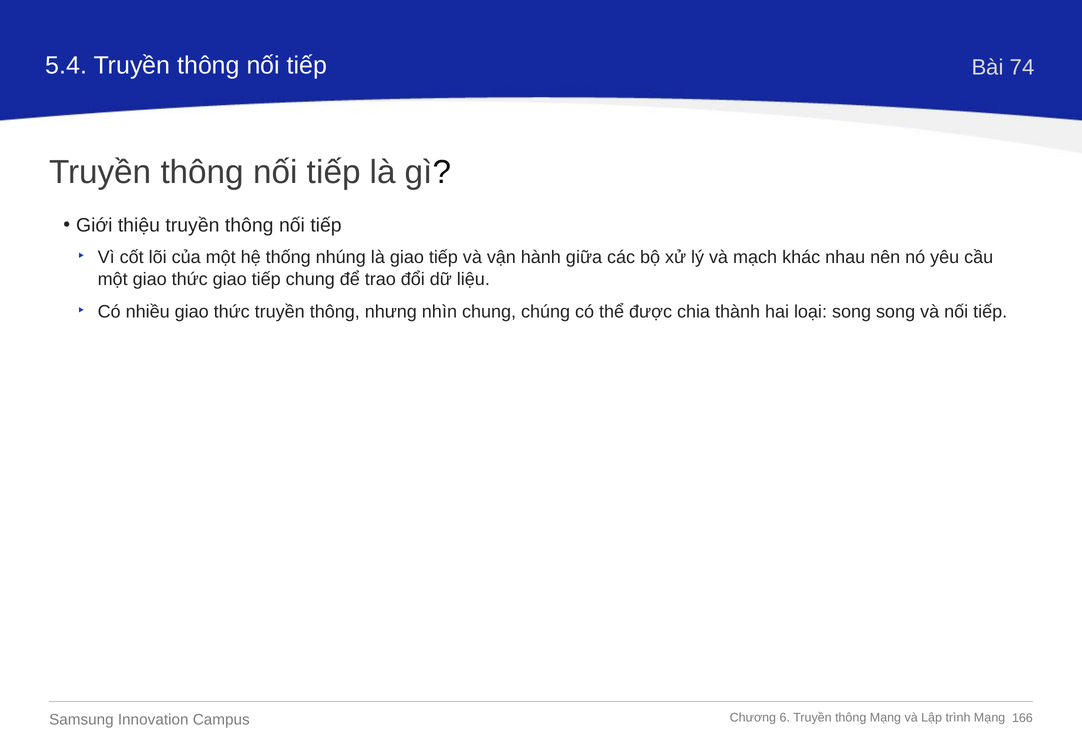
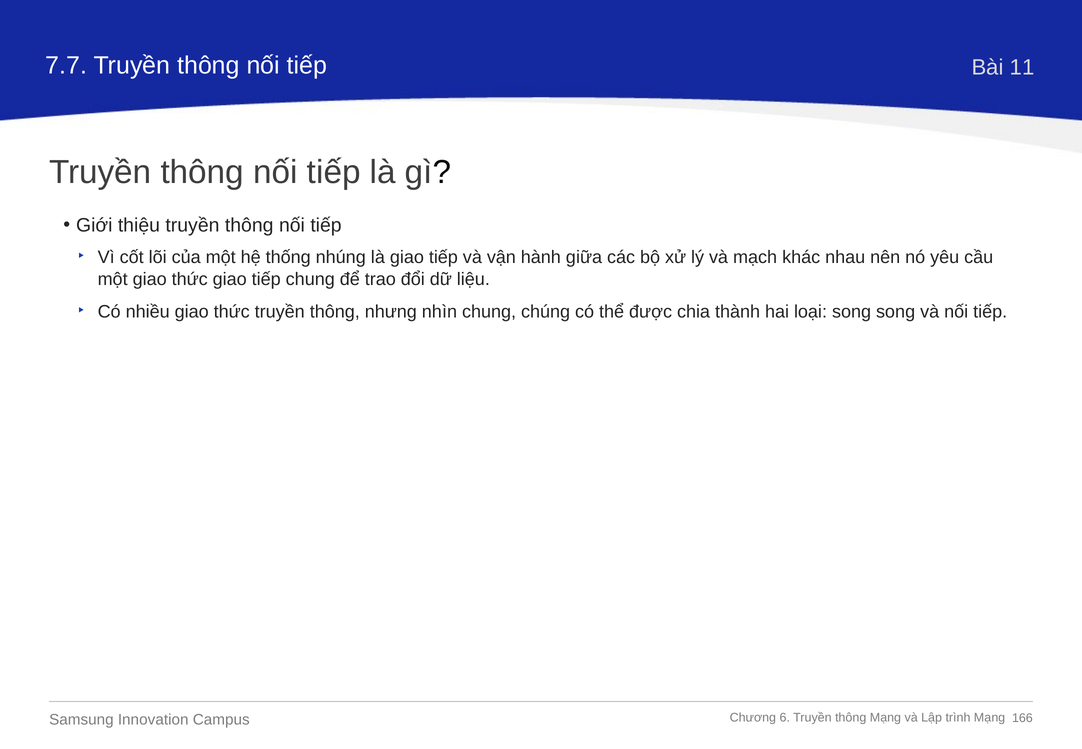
5.4: 5.4 -> 7.7 (66, 65)
74: 74 -> 11 (1022, 67)
